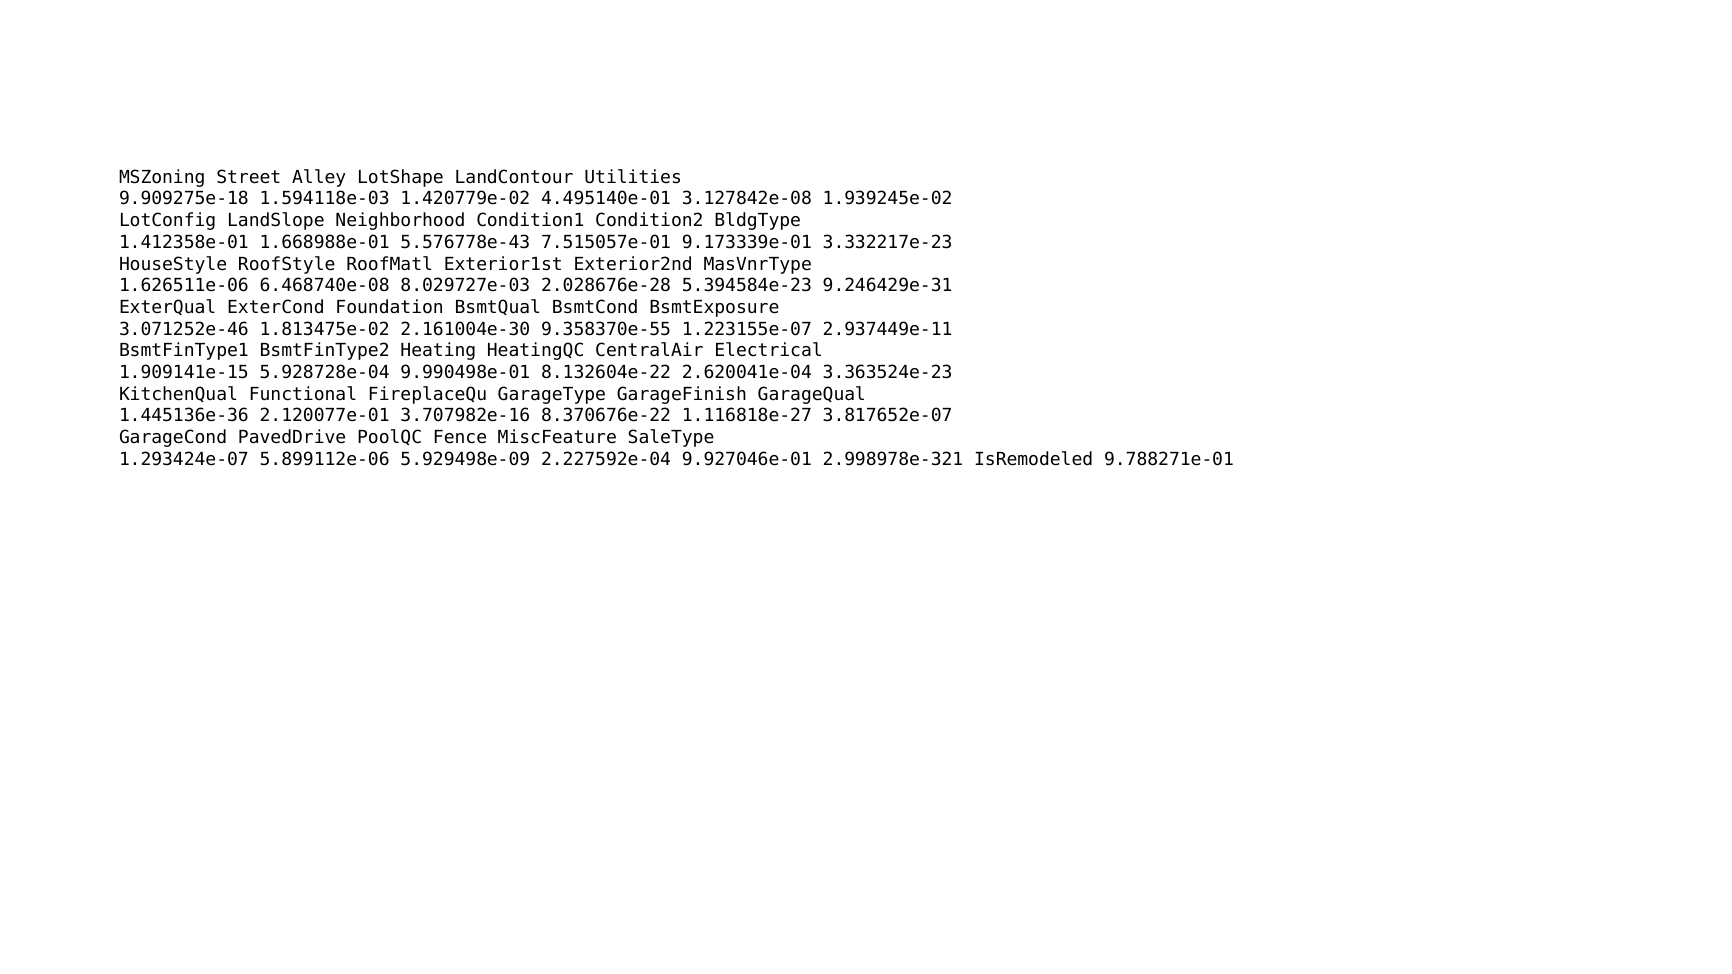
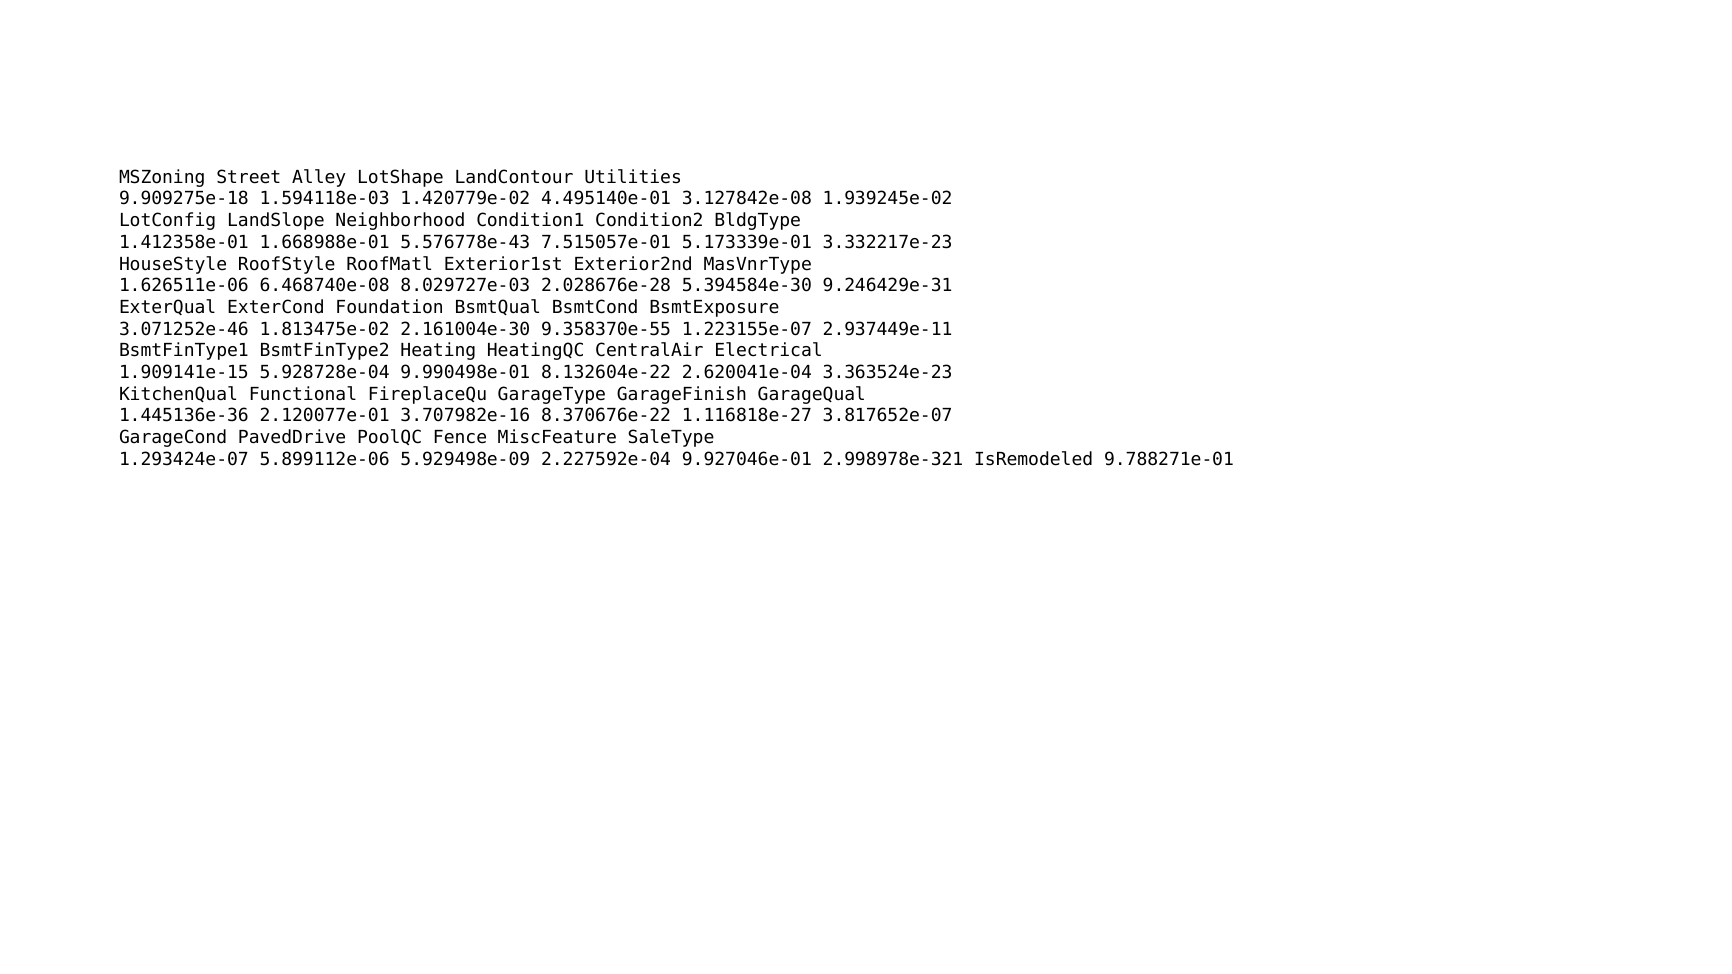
9.173339e-01: 9.173339e-01 -> 5.173339e-01 (747, 242)
5.394584e-23: 5.394584e-23 -> 5.394584e-30 (747, 286)
